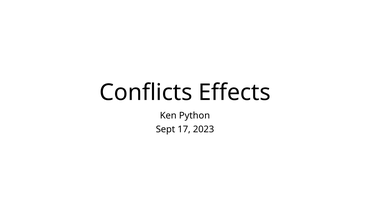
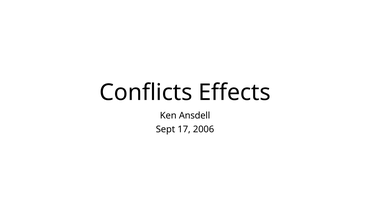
Python: Python -> Ansdell (195, 116)
2023: 2023 -> 2006 (204, 129)
